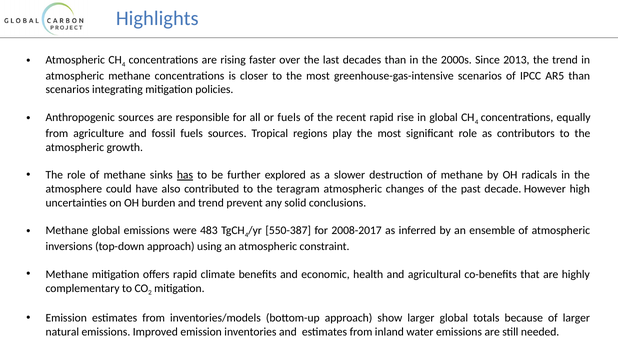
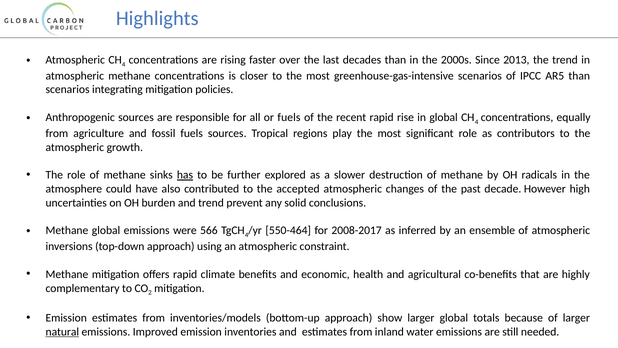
teragram: teragram -> accepted (298, 189)
483: 483 -> 566 (209, 230)
550-387: 550-387 -> 550-464 (288, 230)
natural underline: none -> present (62, 332)
